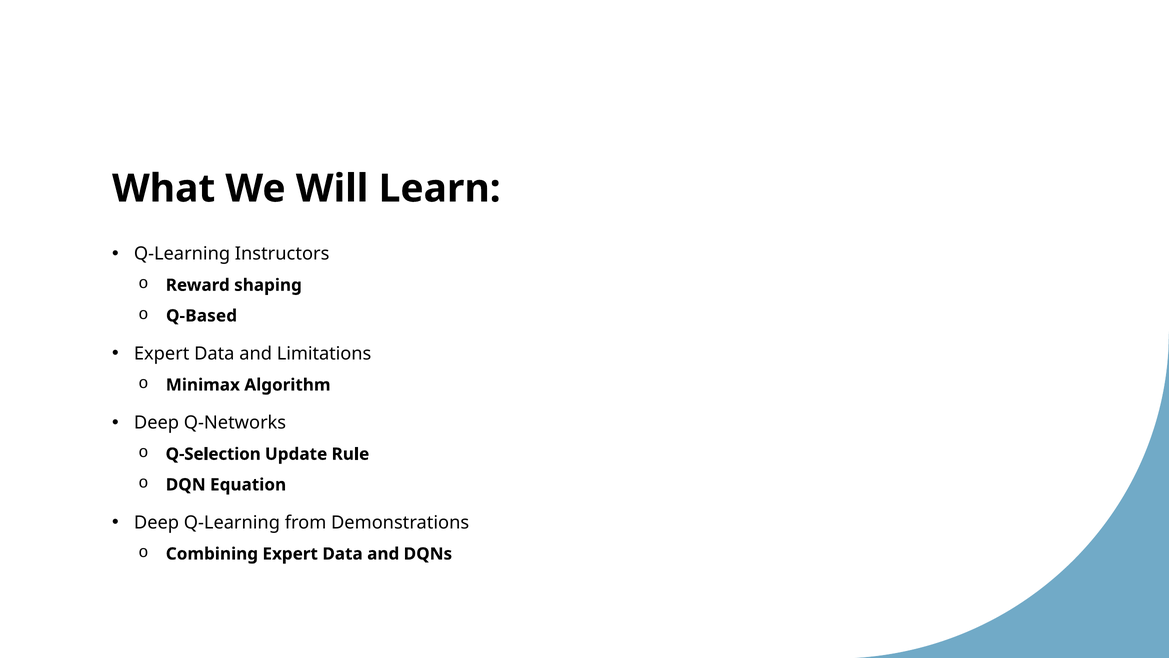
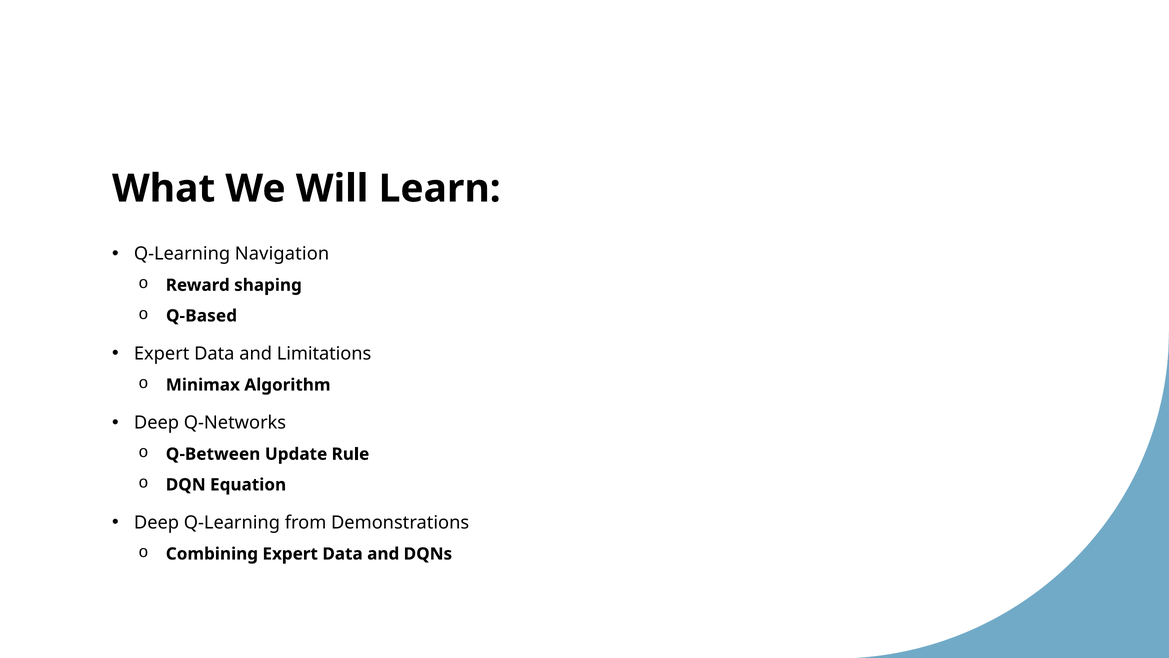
Instructors: Instructors -> Navigation (282, 254)
Q-Selection: Q-Selection -> Q-Between (213, 454)
